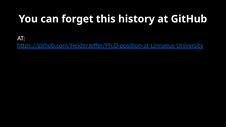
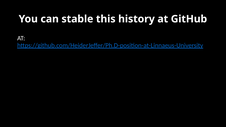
forget: forget -> stable (77, 19)
